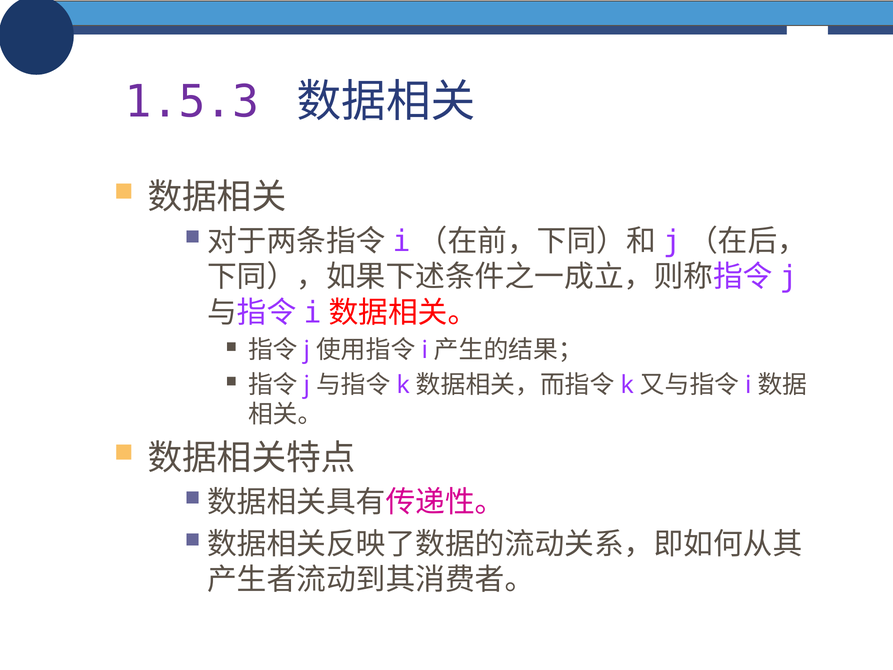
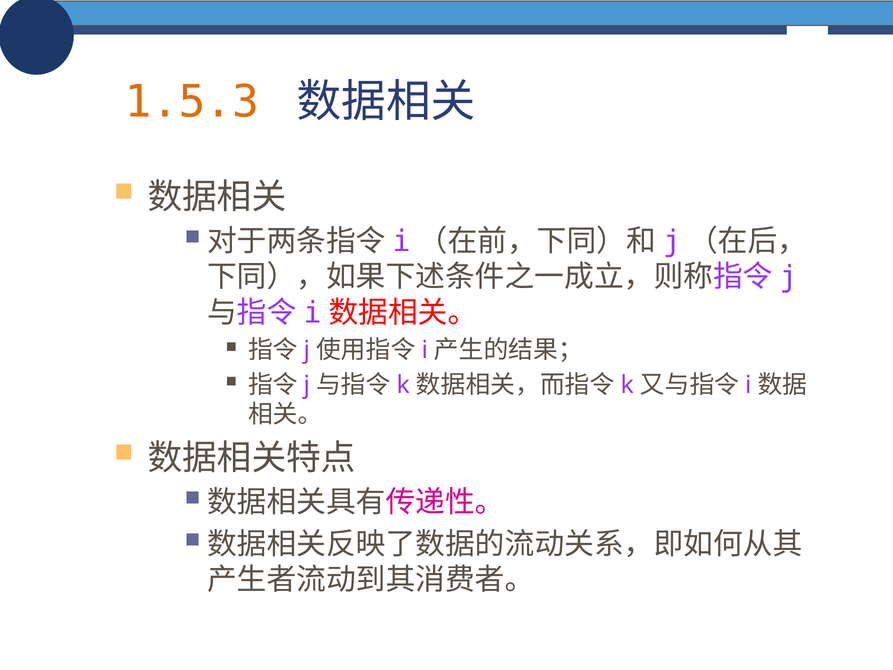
1.5.3 colour: purple -> orange (192, 102)
